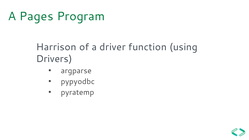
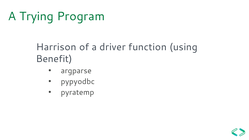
Pages: Pages -> Trying (36, 16)
Drivers: Drivers -> Benefit (54, 59)
